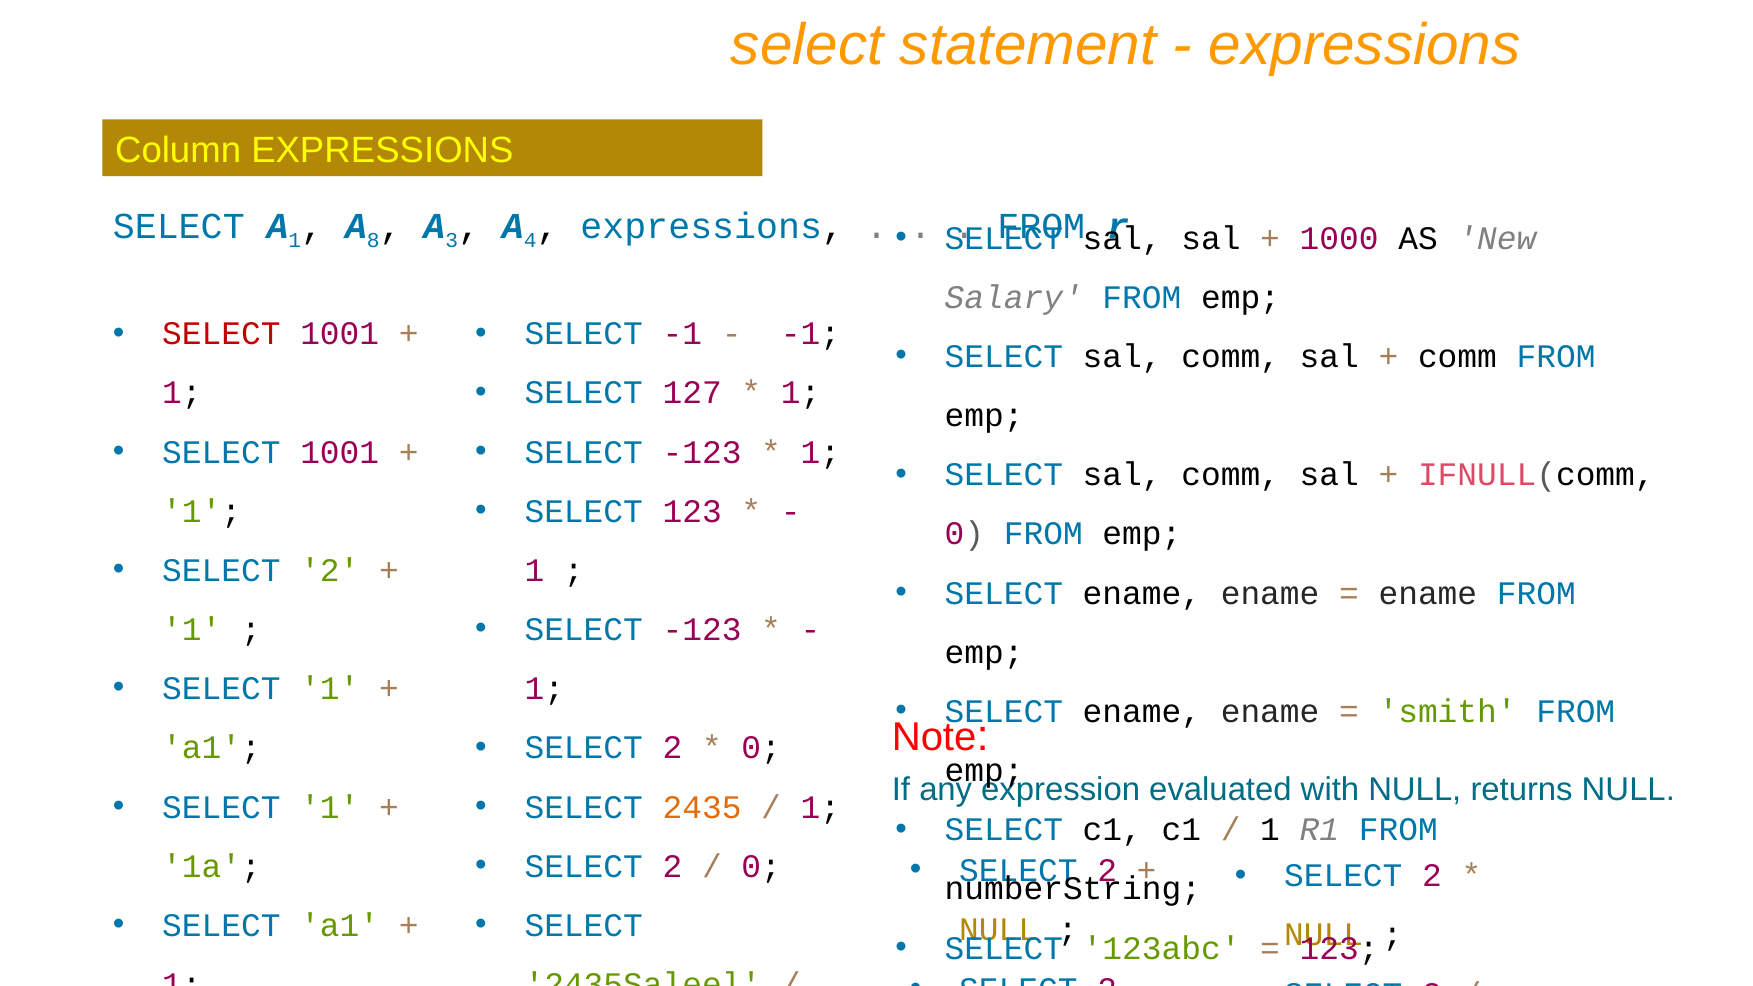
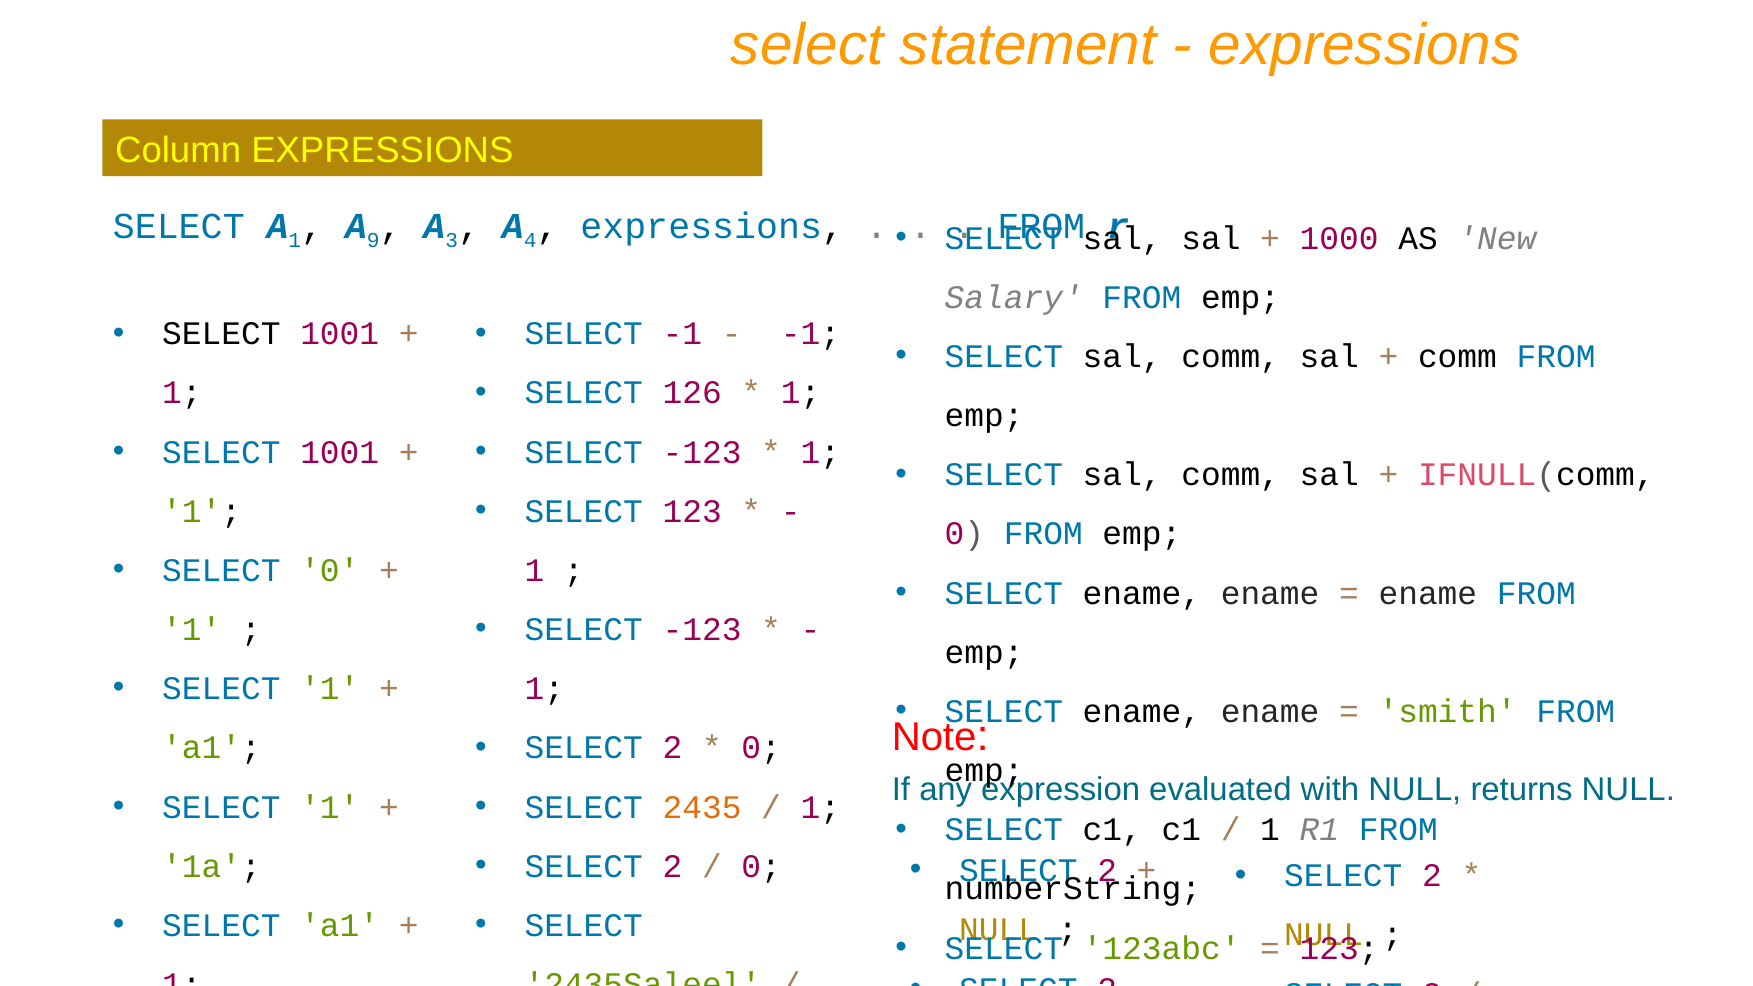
8: 8 -> 9 (373, 240)
SELECT colour: red -> black (221, 334)
127: 127 -> 126 (692, 393)
2: 2 -> 0 (330, 571)
